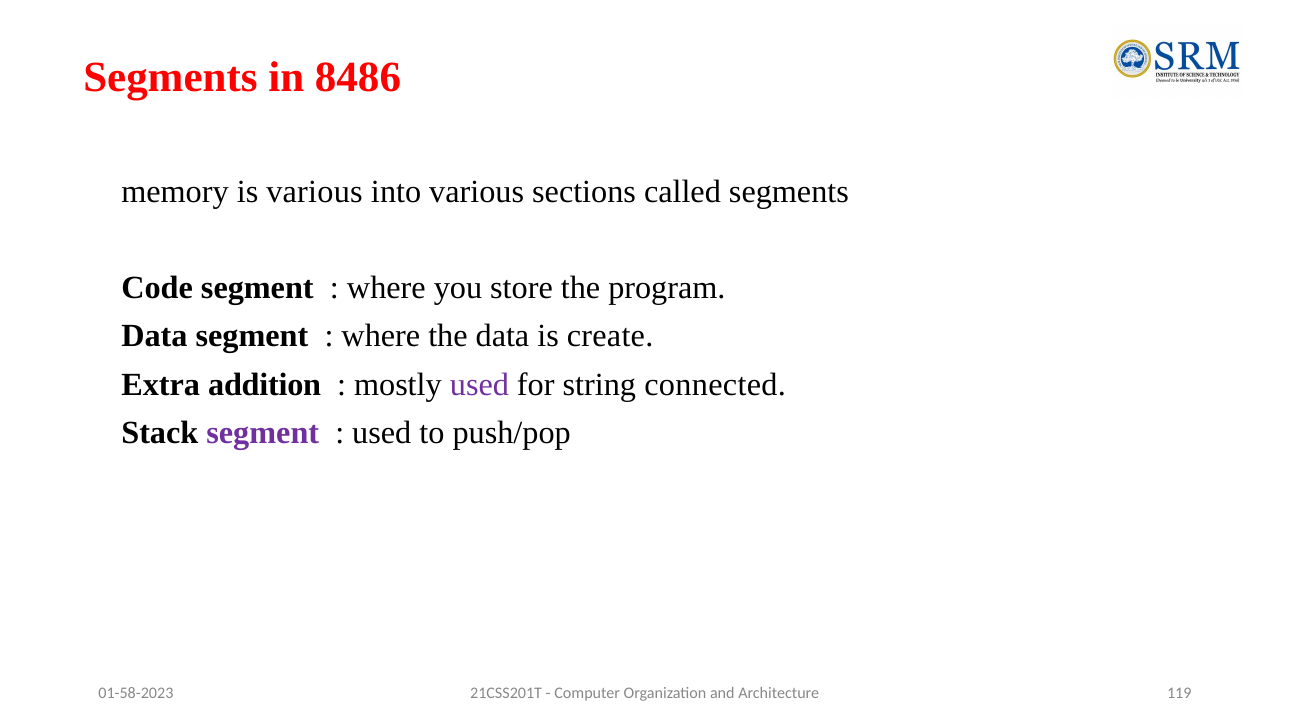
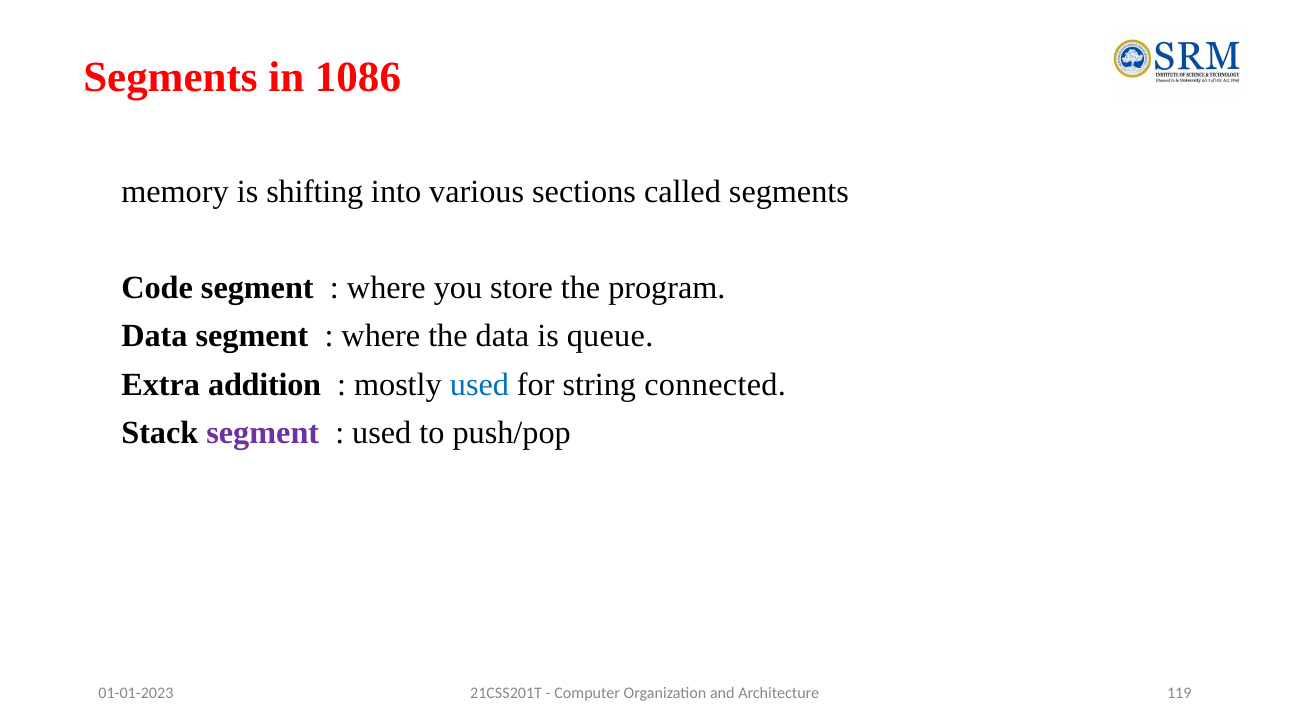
8486: 8486 -> 1086 (358, 78)
is various: various -> shifting (315, 191)
create: create -> queue (610, 336)
used colour: purple -> blue (479, 384)
01-58-2023: 01-58-2023 -> 01-01-2023 (136, 693)
